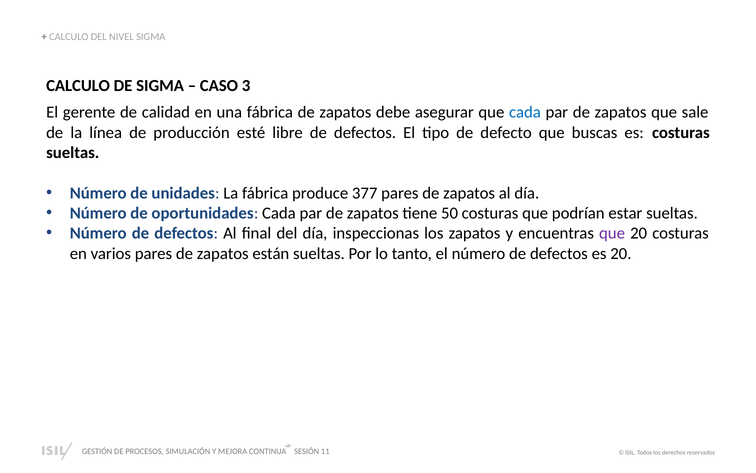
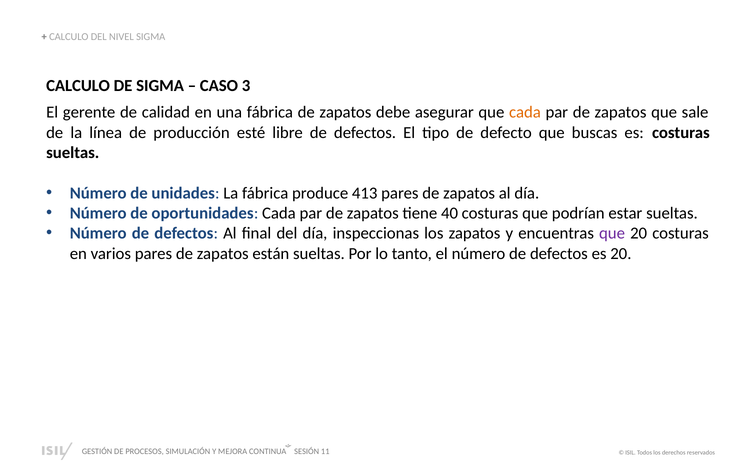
cada colour: blue -> orange (525, 112)
377: 377 -> 413 (365, 193)
50: 50 -> 40 (450, 213)
